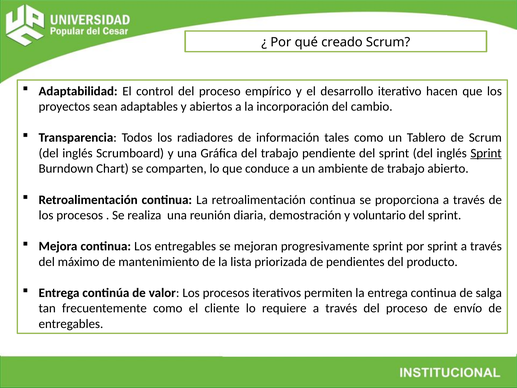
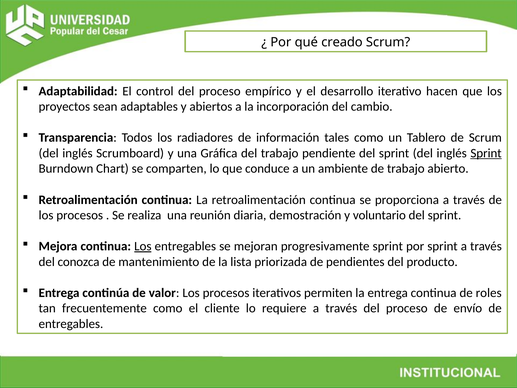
Los underline: none -> present (143, 246)
máximo: máximo -> conozca (79, 262)
salga: salga -> roles (489, 293)
